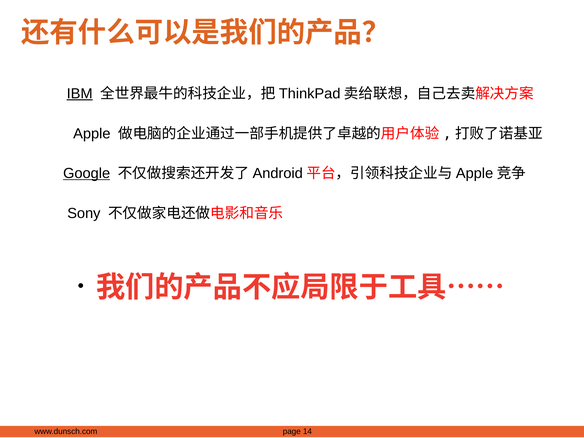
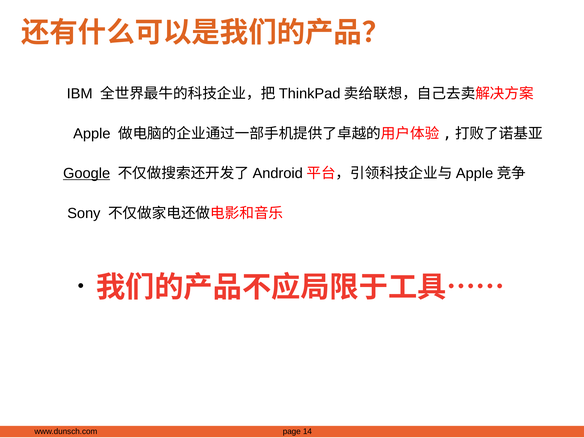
IBM underline: present -> none (80, 94)
